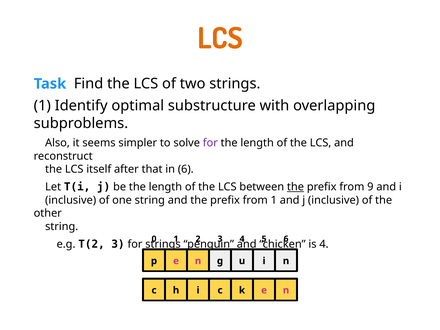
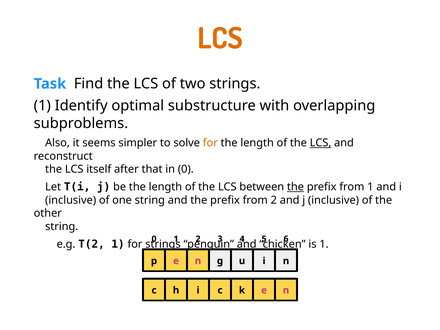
for colour: purple -> orange (210, 143)
LCS underline: none -> present (321, 143)
in 6: 6 -> 0 (186, 169)
from 9: 9 -> 1 (370, 187)
from 1: 1 -> 2 (274, 200)
T(2 3: 3 -> 1 (118, 244)
is 4: 4 -> 1 (324, 244)
